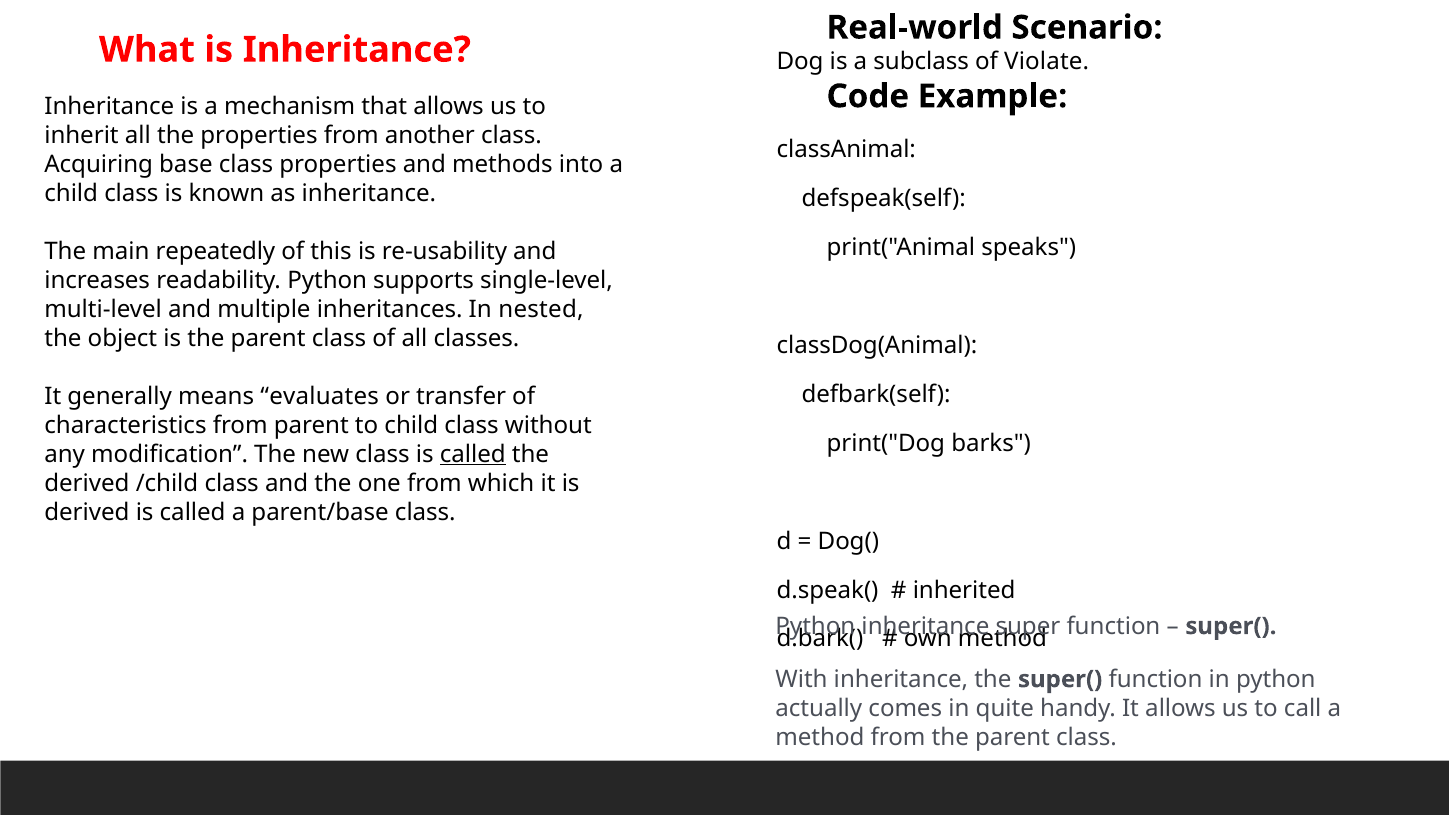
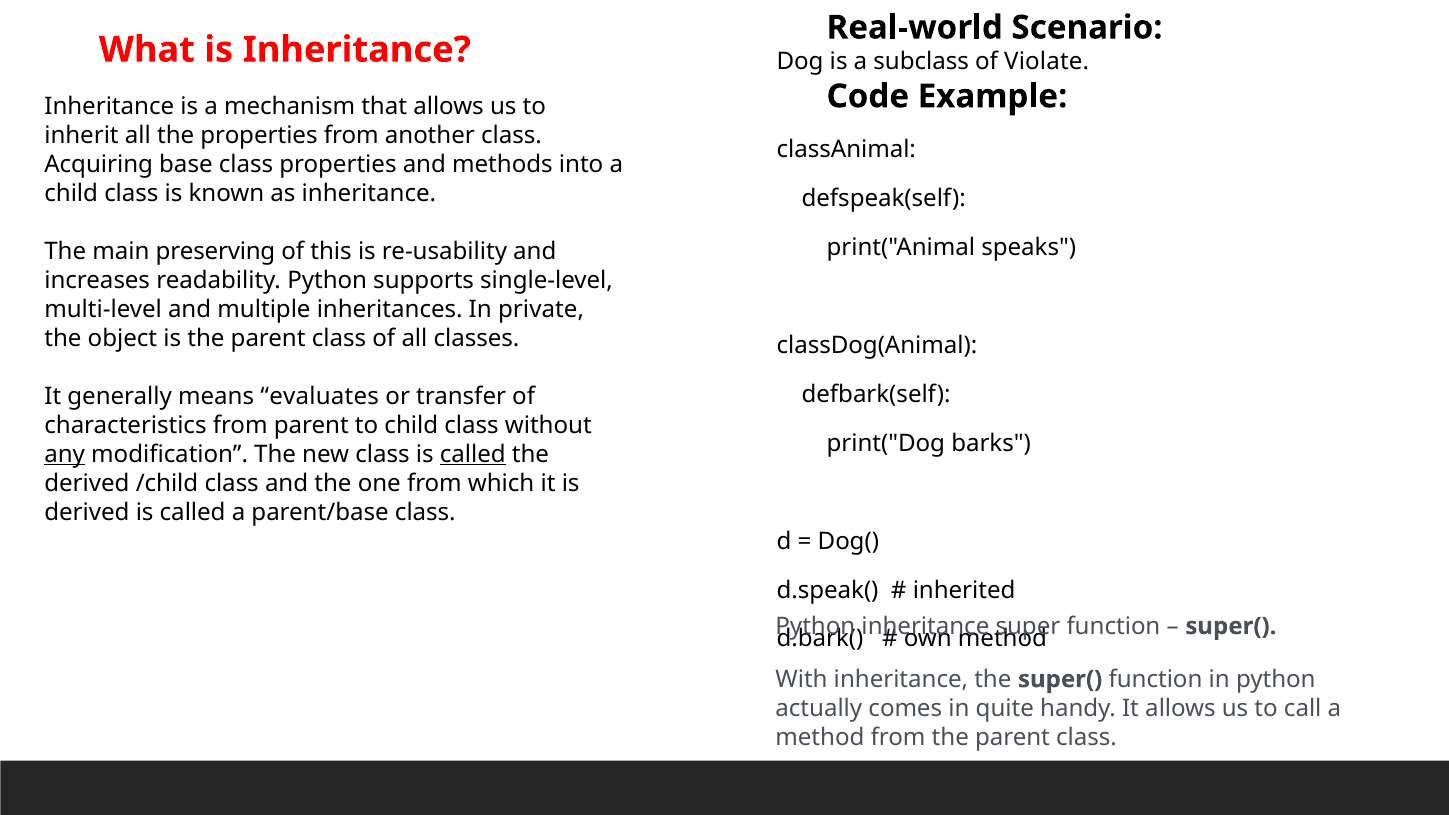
repeatedly: repeatedly -> preserving (215, 252)
nested: nested -> private (541, 310)
any underline: none -> present (65, 454)
